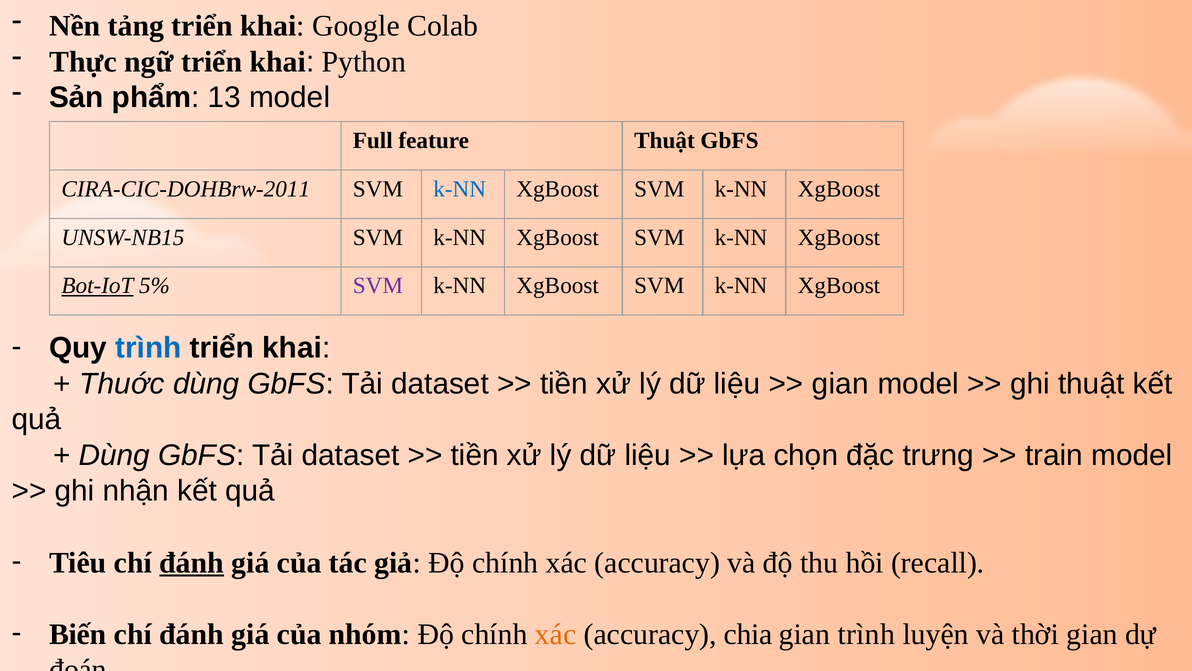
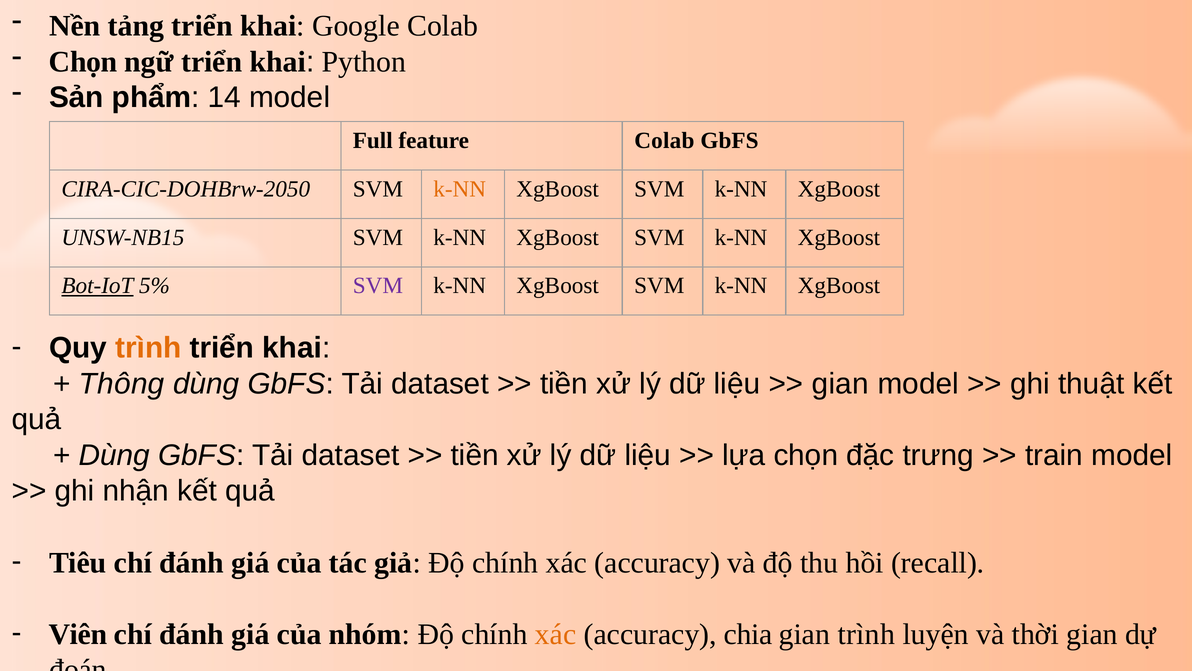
Thực: Thực -> Chọn (83, 62)
13: 13 -> 14 (224, 97)
feature Thuật: Thuật -> Colab (664, 141)
CIRA-CIC-DOHBrw-2011: CIRA-CIC-DOHBrw-2011 -> CIRA-CIC-DOHBrw-2050 (186, 189)
k-NN colour: blue -> orange (460, 189)
trình colour: blue -> orange (148, 348)
Thuớc: Thuớc -> Thông (122, 383)
đánh underline: present -> none (192, 562)
Biến: Biến -> Viên (78, 634)
